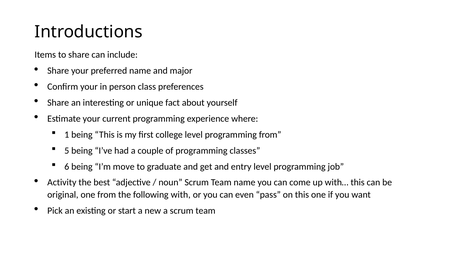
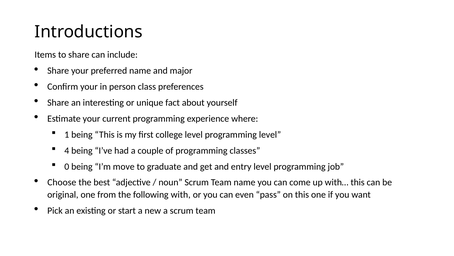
programming from: from -> level (270, 134)
5: 5 -> 4 (67, 150)
6: 6 -> 0 (67, 166)
Activity: Activity -> Choose (62, 182)
